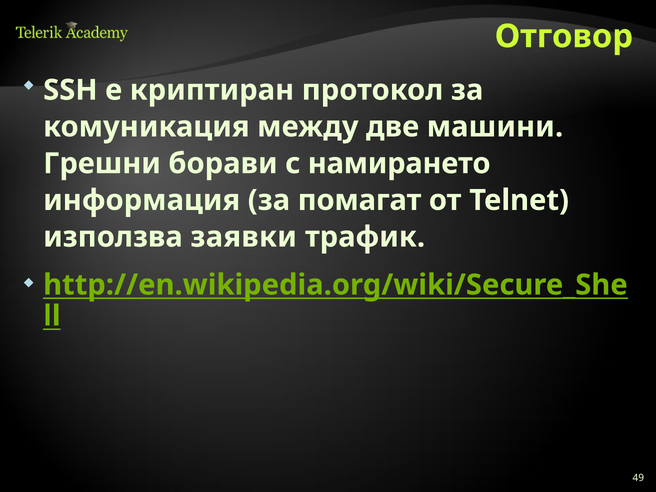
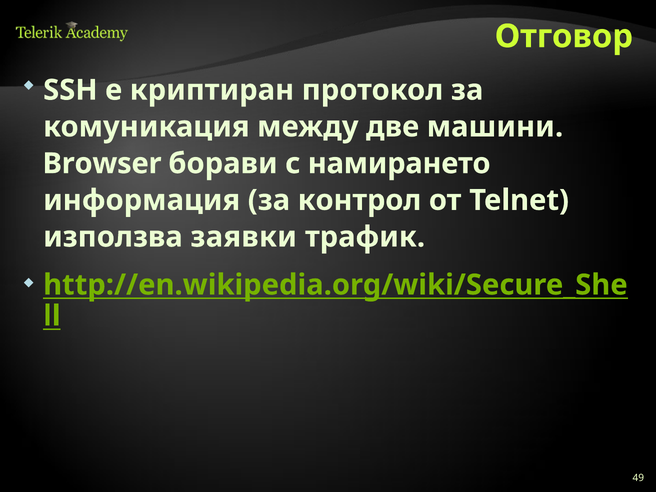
Грешни: Грешни -> Browser (102, 164)
помагат: помагат -> контрол (360, 200)
